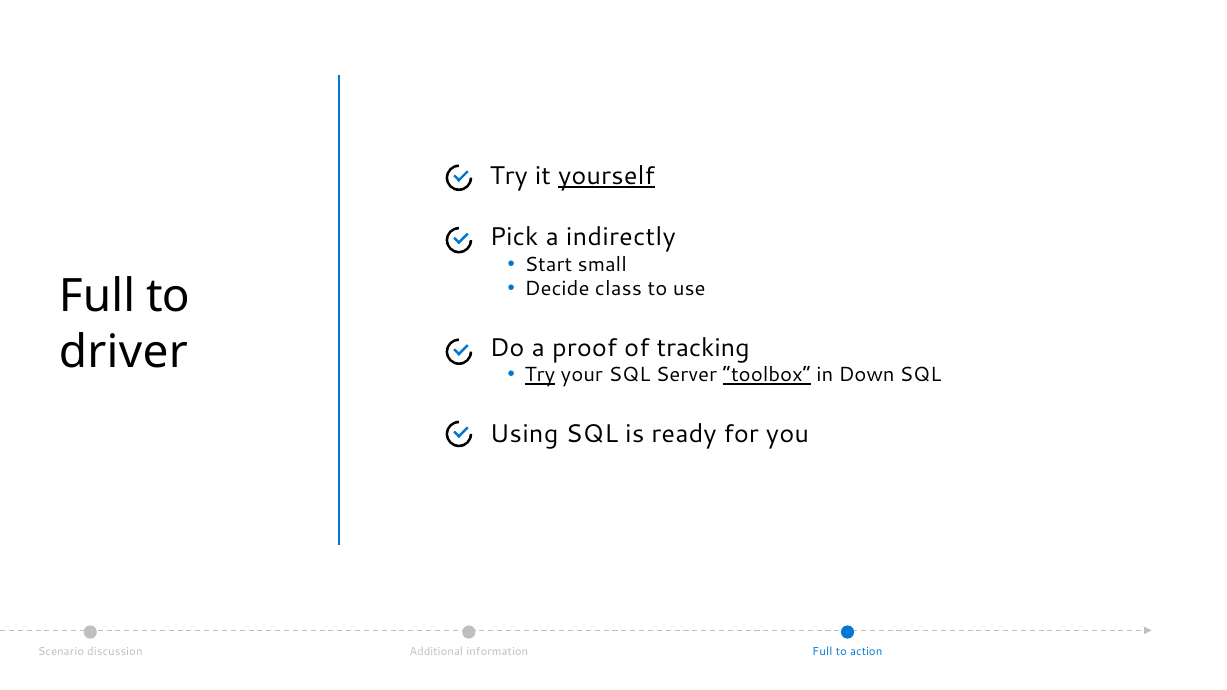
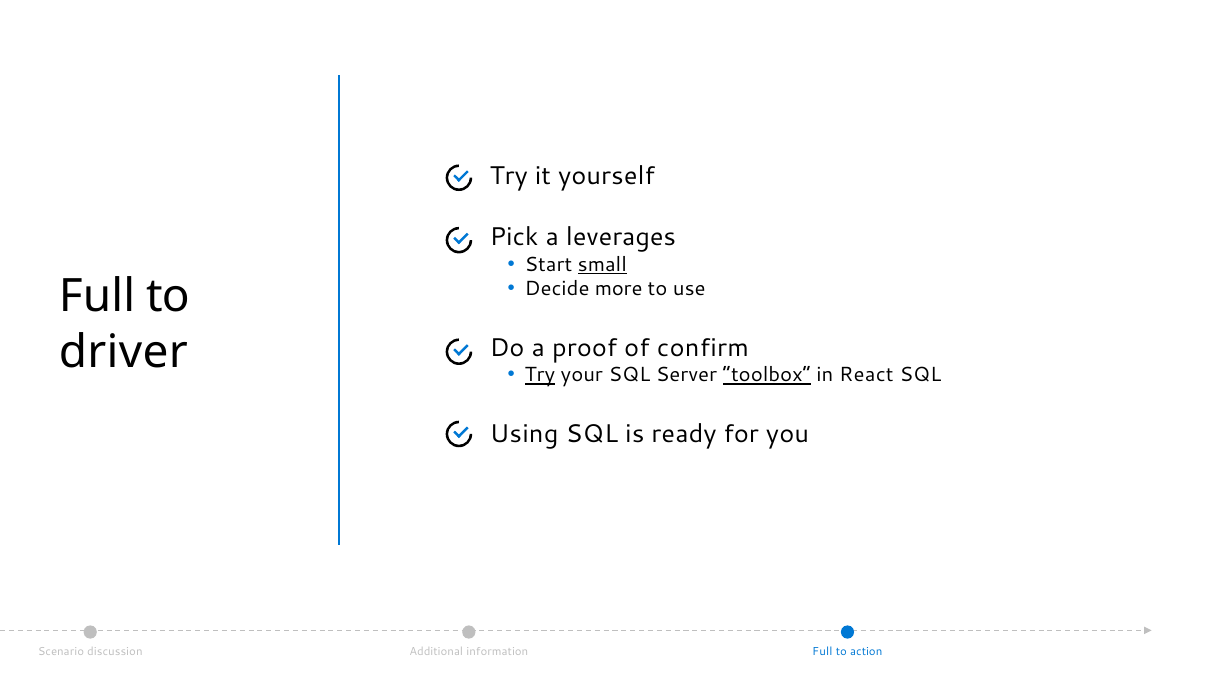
yourself underline: present -> none (606, 176)
indirectly: indirectly -> leverages (621, 238)
small underline: none -> present (602, 265)
class: class -> more (619, 289)
tracking: tracking -> confirm (703, 348)
Down: Down -> React (866, 375)
